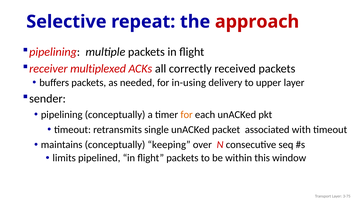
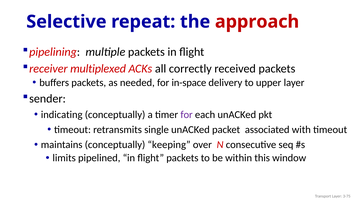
in-using: in-using -> in-space (189, 82)
pipelining: pipelining -> indicating (62, 114)
for colour: orange -> purple (187, 114)
